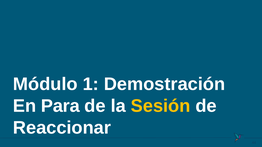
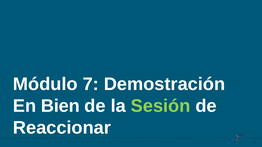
1: 1 -> 7 (91, 84)
Para: Para -> Bien (60, 106)
Sesión colour: yellow -> light green (161, 106)
